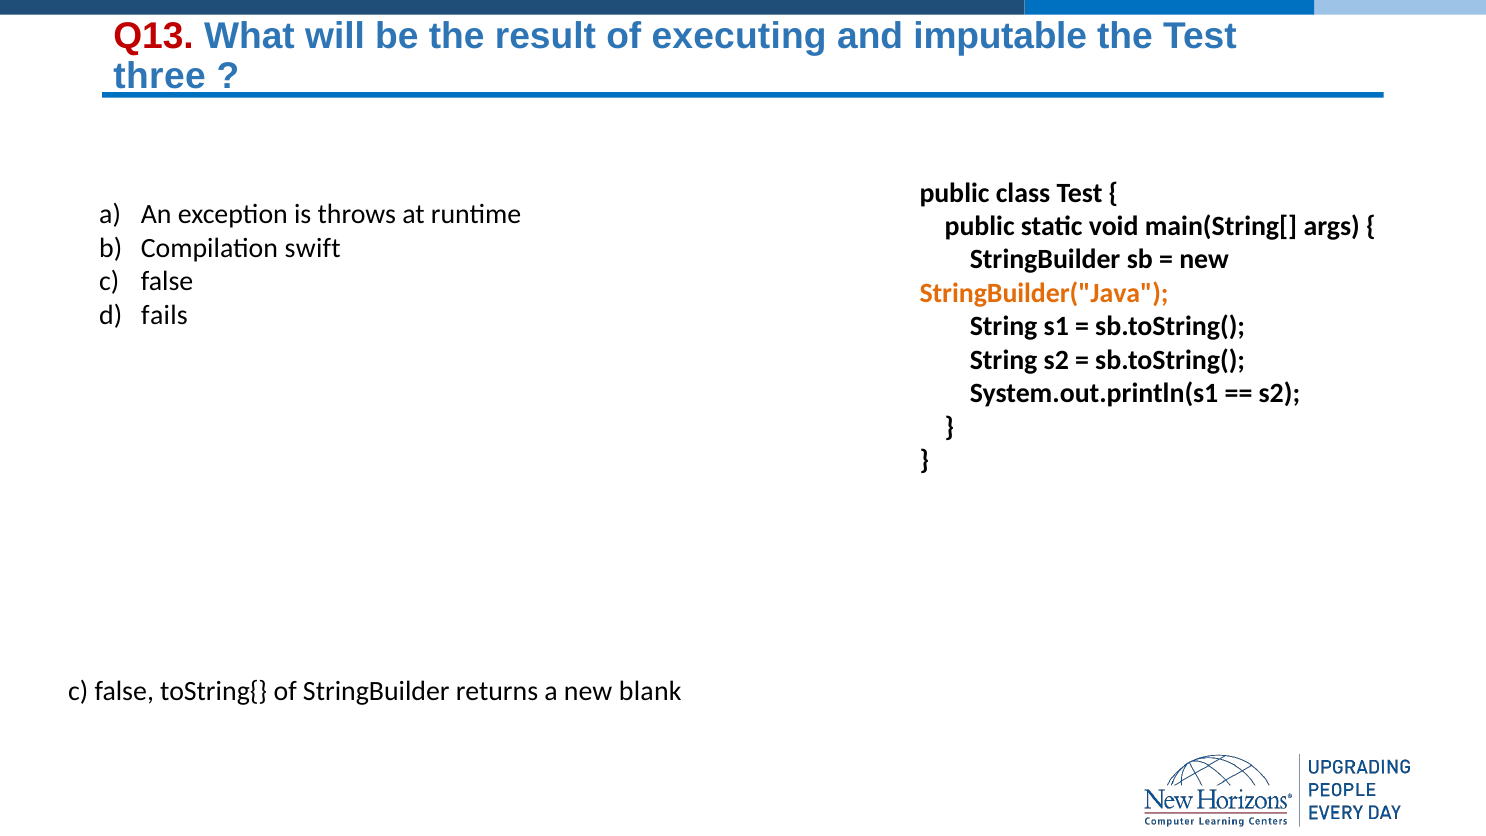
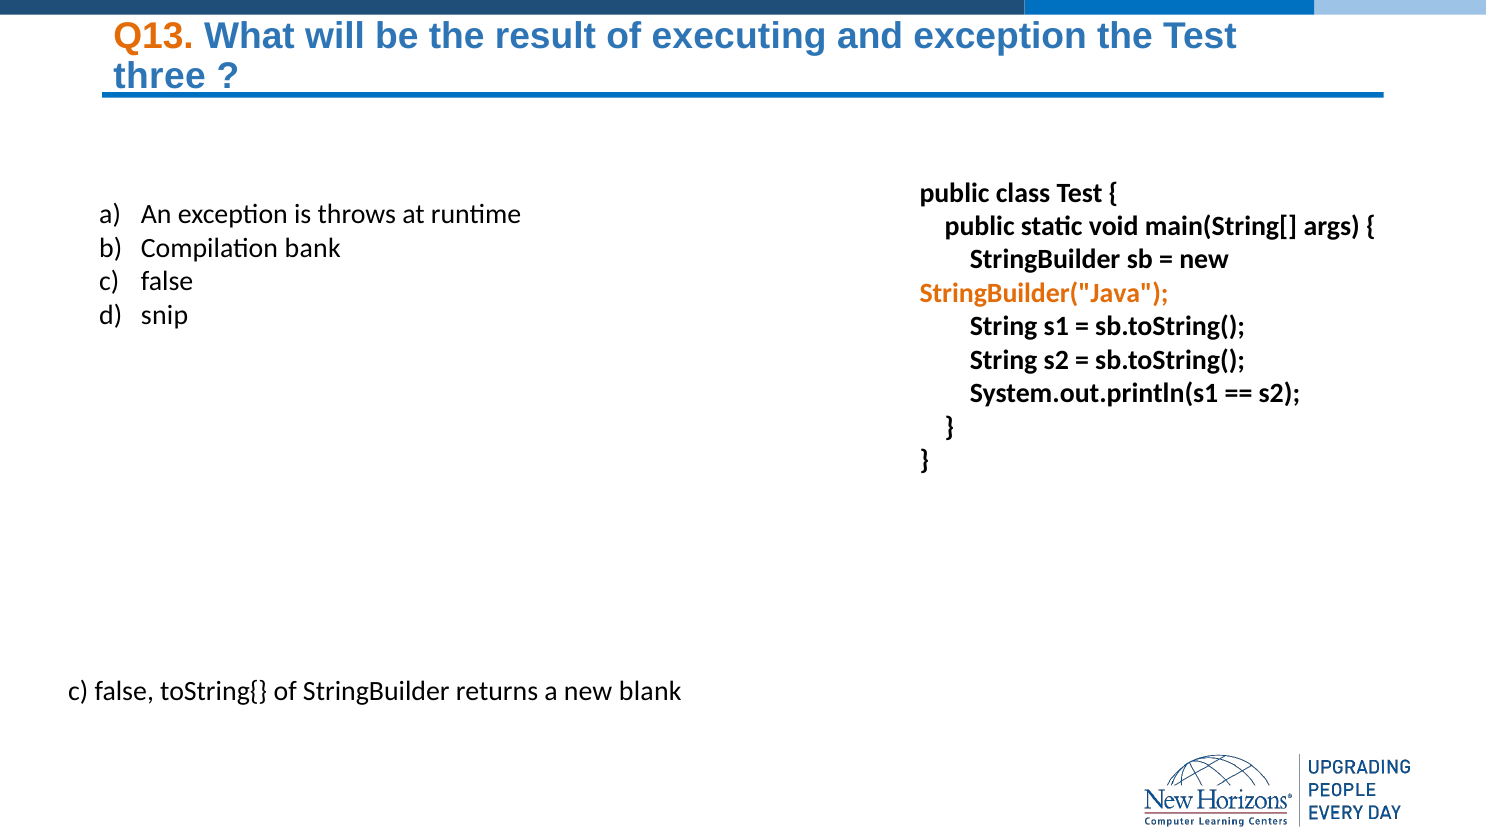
Q13 colour: red -> orange (154, 36)
and imputable: imputable -> exception (1000, 36)
swift: swift -> bank (313, 248)
fails: fails -> snip (165, 315)
